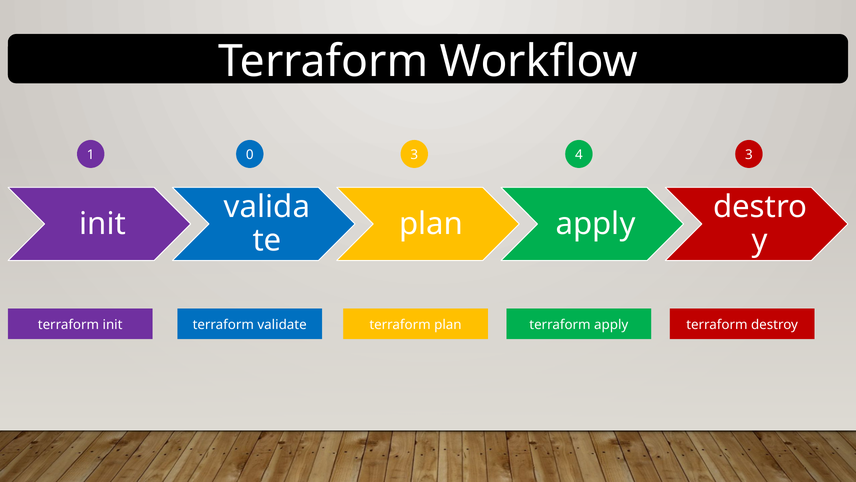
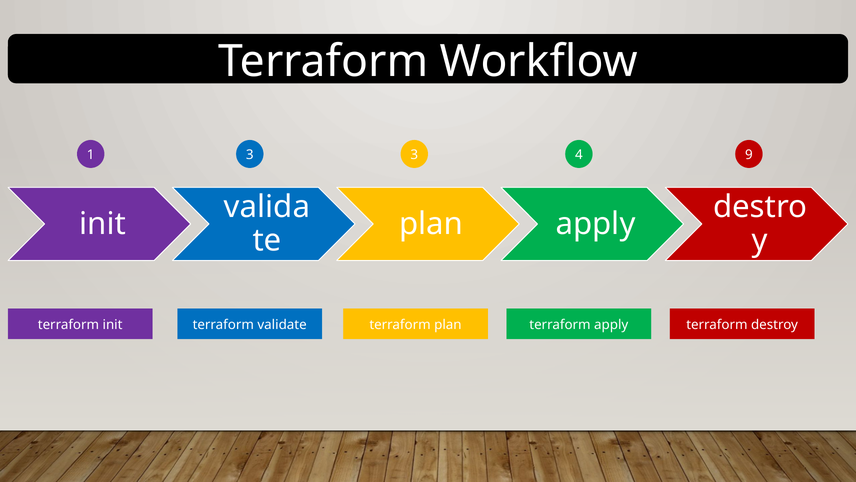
1 0: 0 -> 3 (250, 155)
4 3: 3 -> 9 (749, 155)
